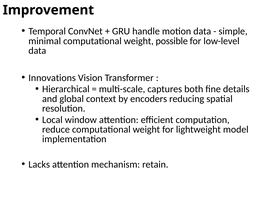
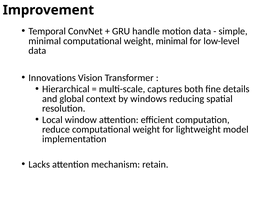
weight possible: possible -> minimal (172, 41)
encoders: encoders -> windows (149, 99)
